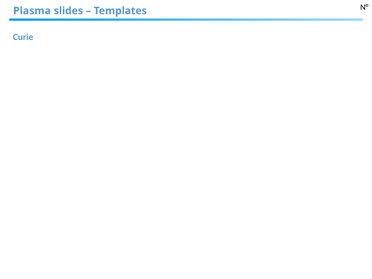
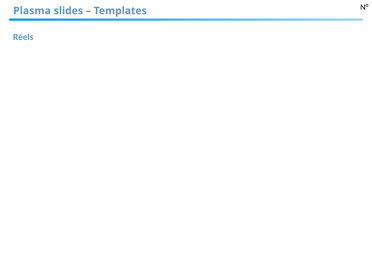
Curie: Curie -> Réels (23, 37)
